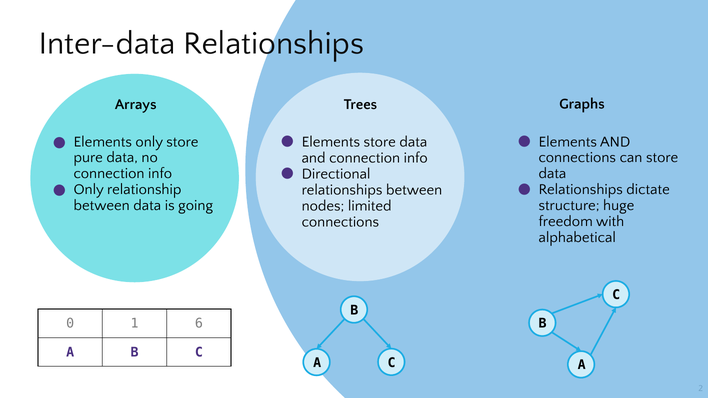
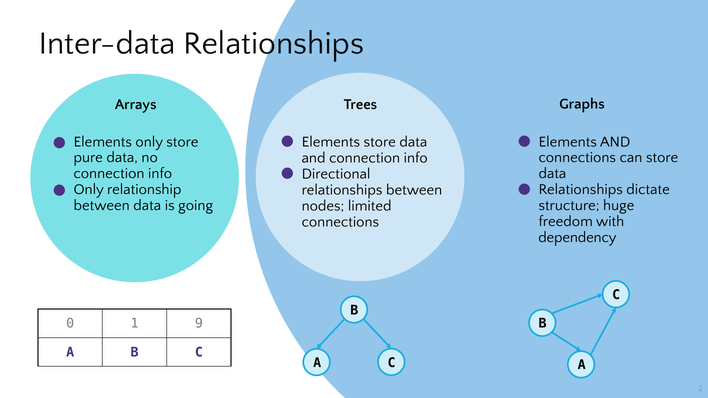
alphabetical: alphabetical -> dependency (577, 237)
6: 6 -> 9 (199, 324)
